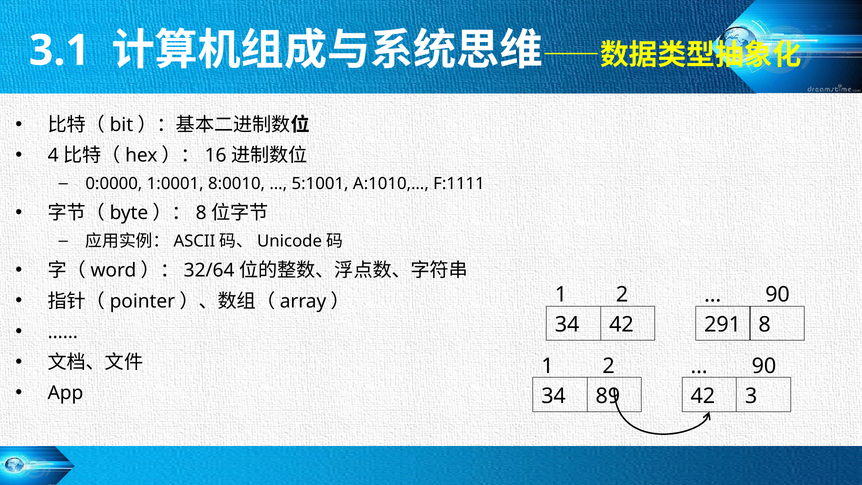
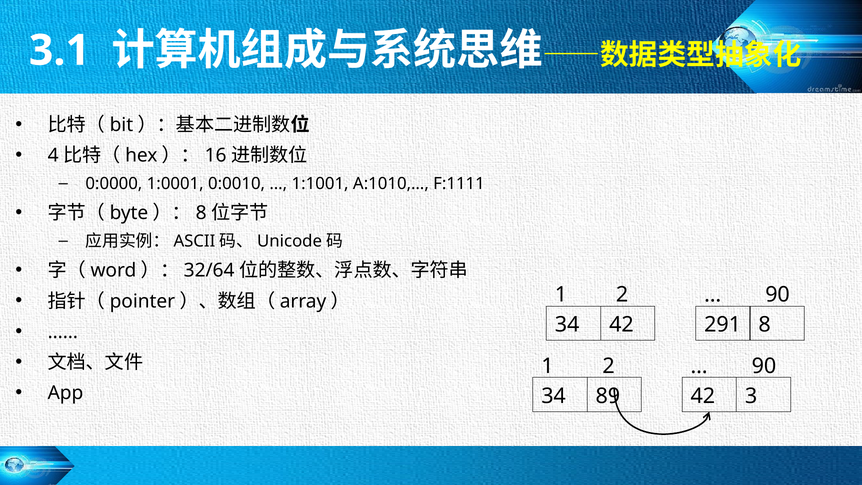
8:0010: 8:0010 -> 0:0010 (237, 184)
5:1001: 5:1001 -> 1:1001 (320, 184)
